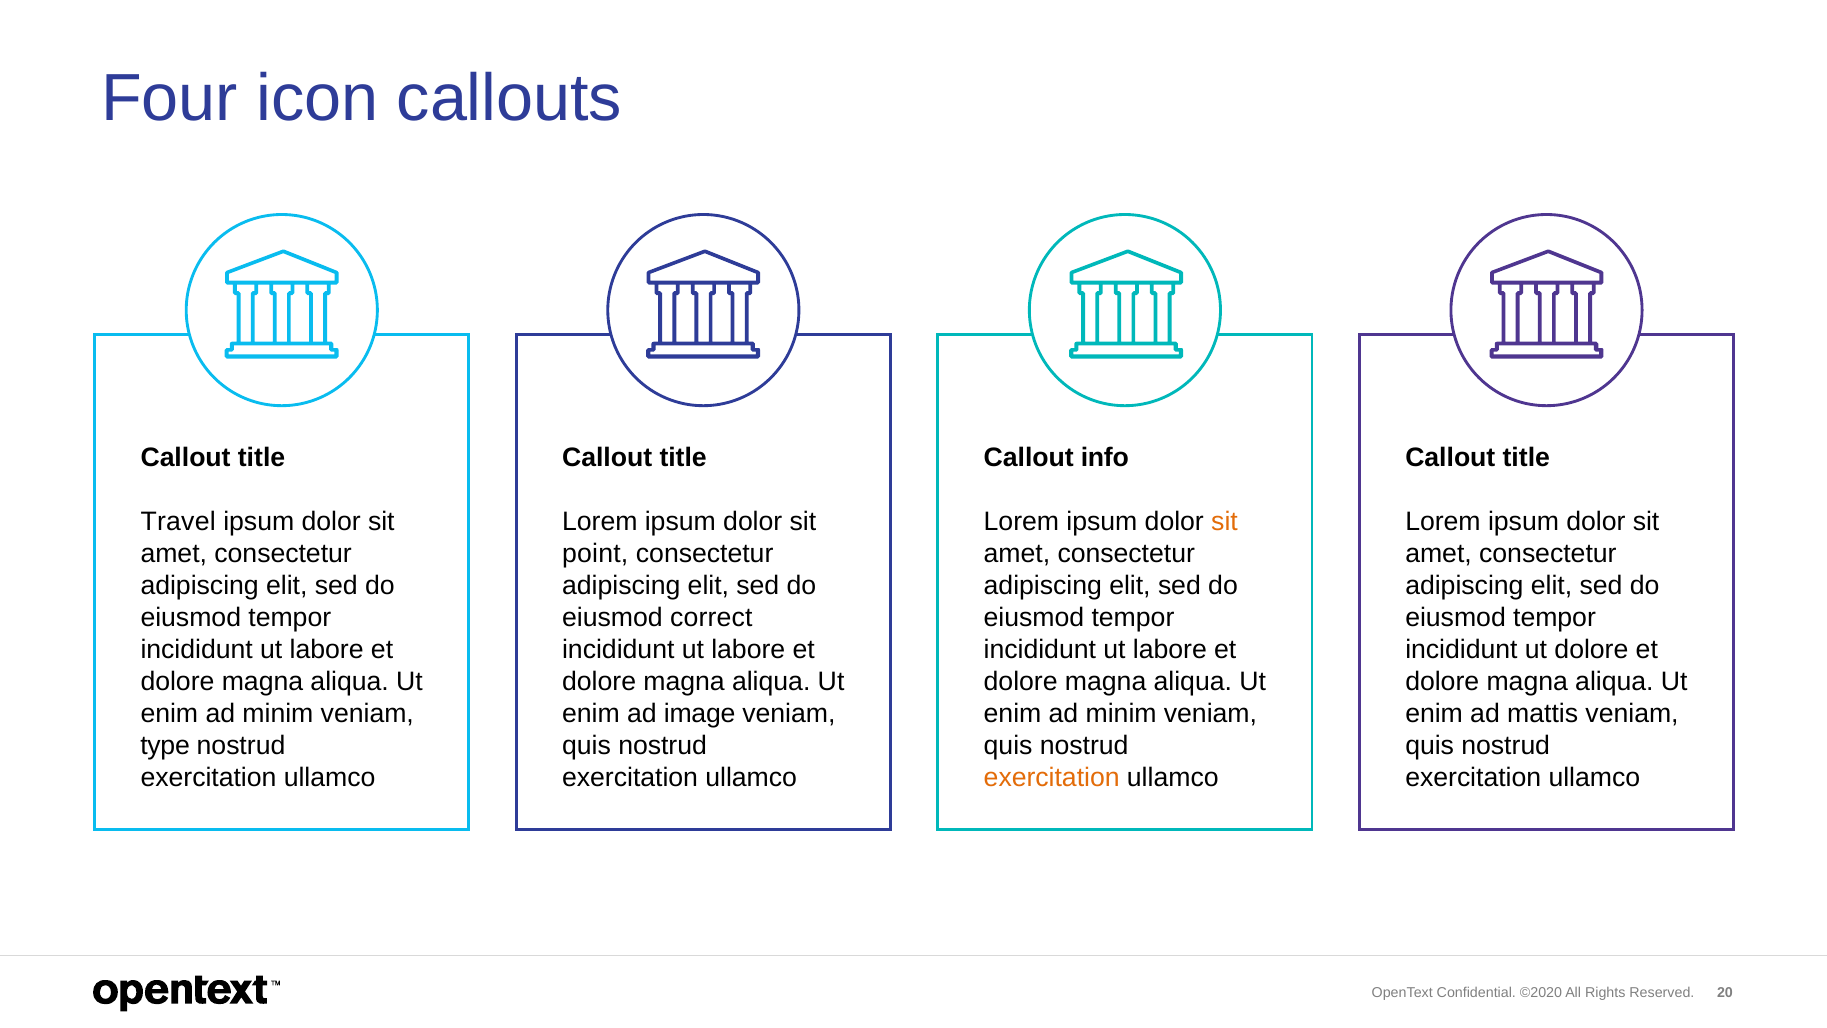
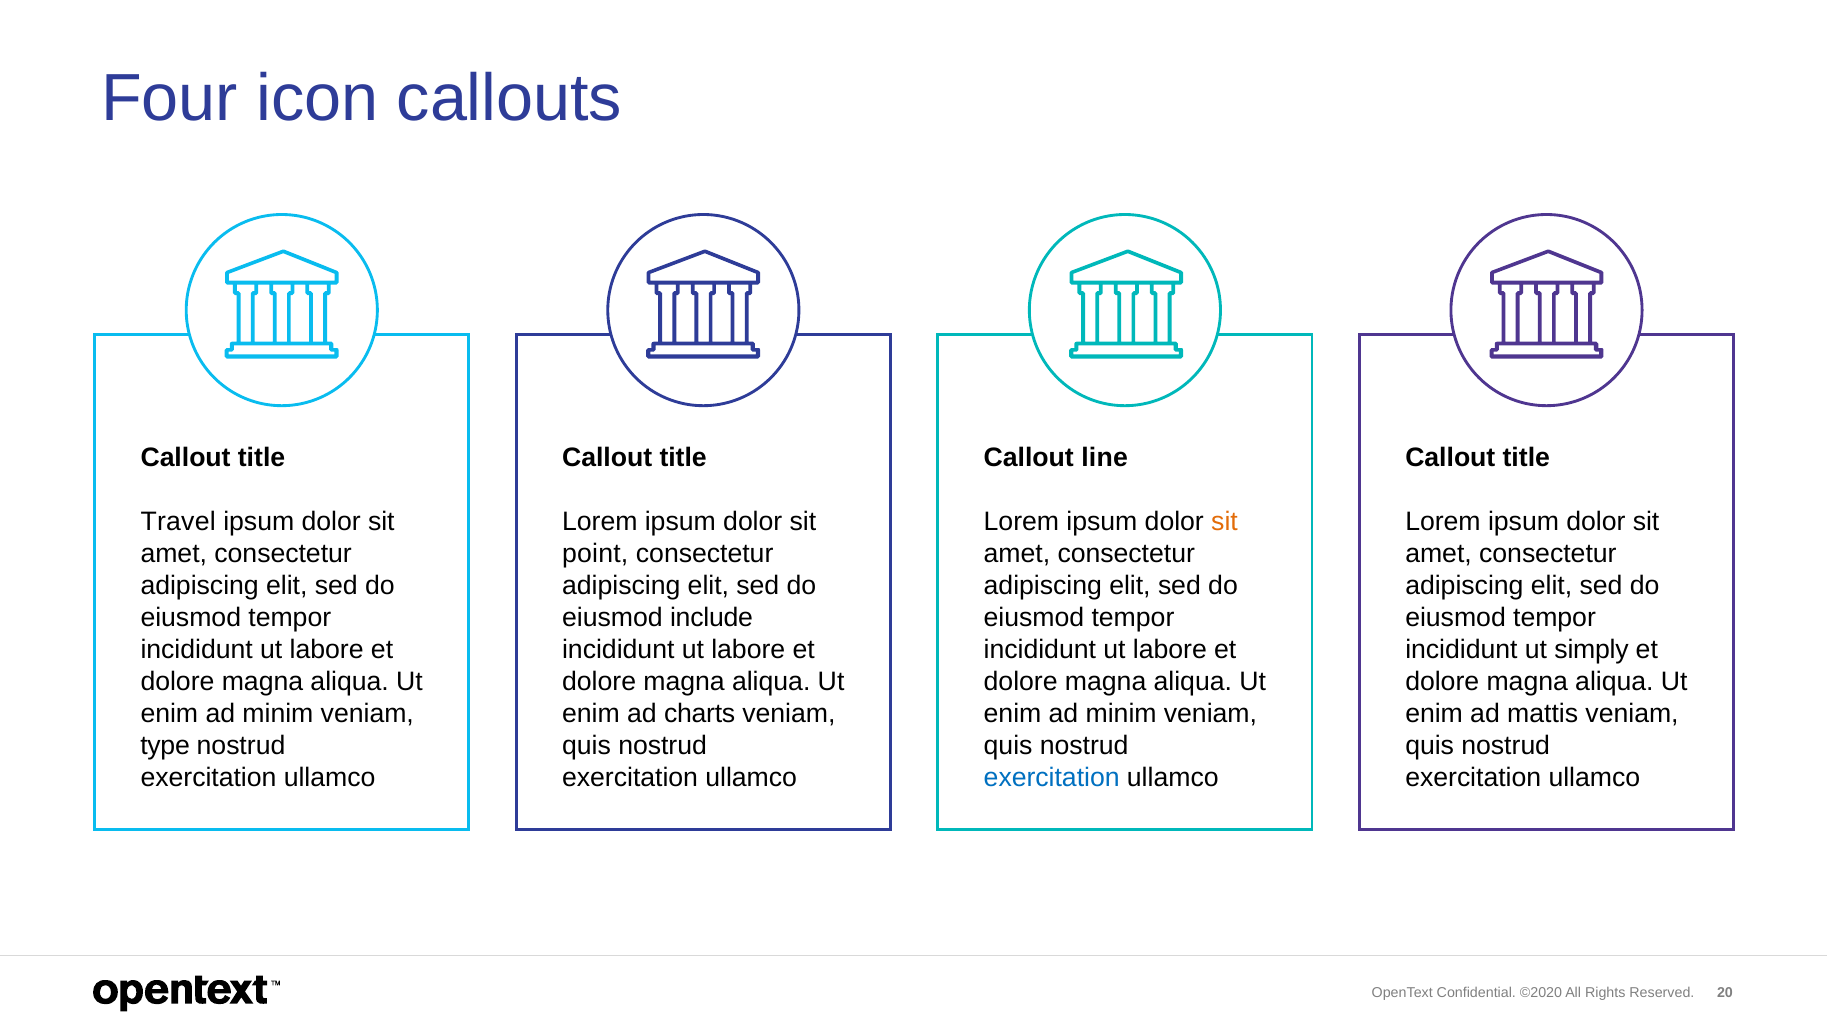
info: info -> line (1105, 457)
correct: correct -> include (712, 617)
ut dolore: dolore -> simply (1592, 649)
image: image -> charts (700, 713)
exercitation colour: orange -> blue (1052, 777)
